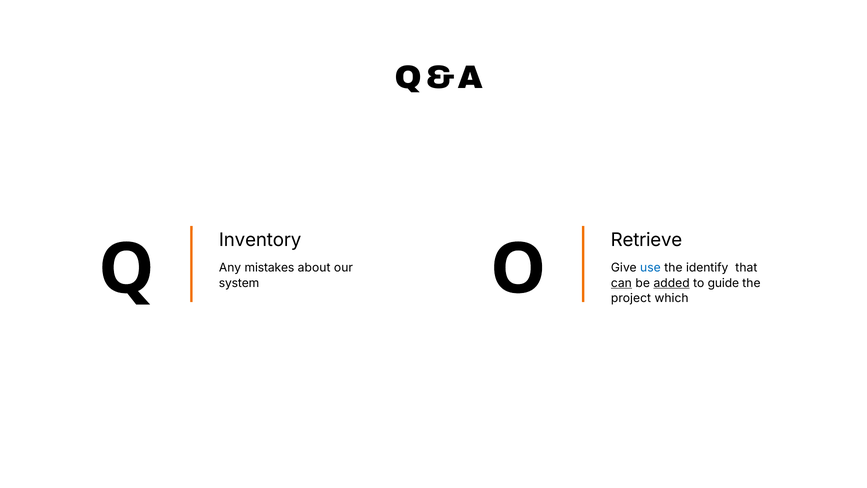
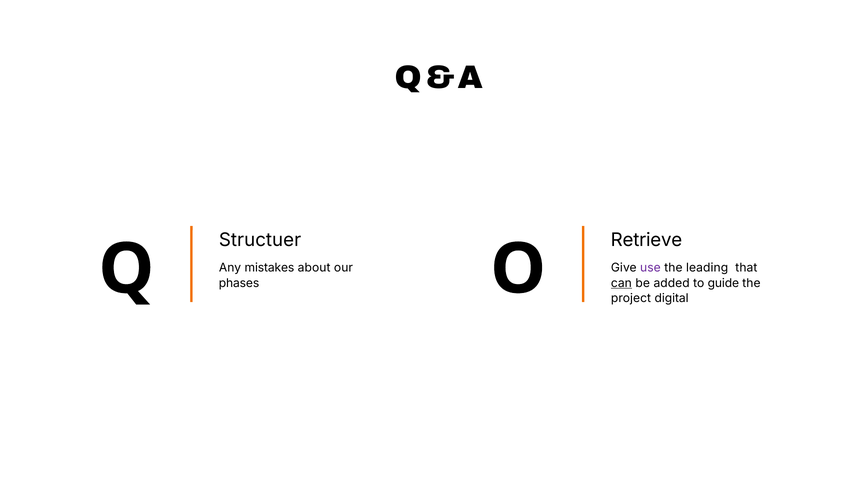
Inventory: Inventory -> Structuer (260, 240)
use colour: blue -> purple (650, 268)
identify: identify -> leading (707, 268)
system: system -> phases (239, 283)
added underline: present -> none (672, 283)
which: which -> digital (672, 298)
